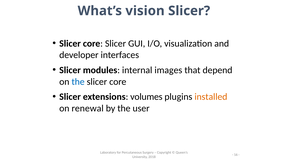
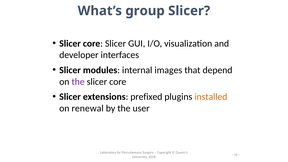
vision: vision -> group (145, 11)
the colour: blue -> purple (78, 82)
volumes: volumes -> prefixed (146, 97)
